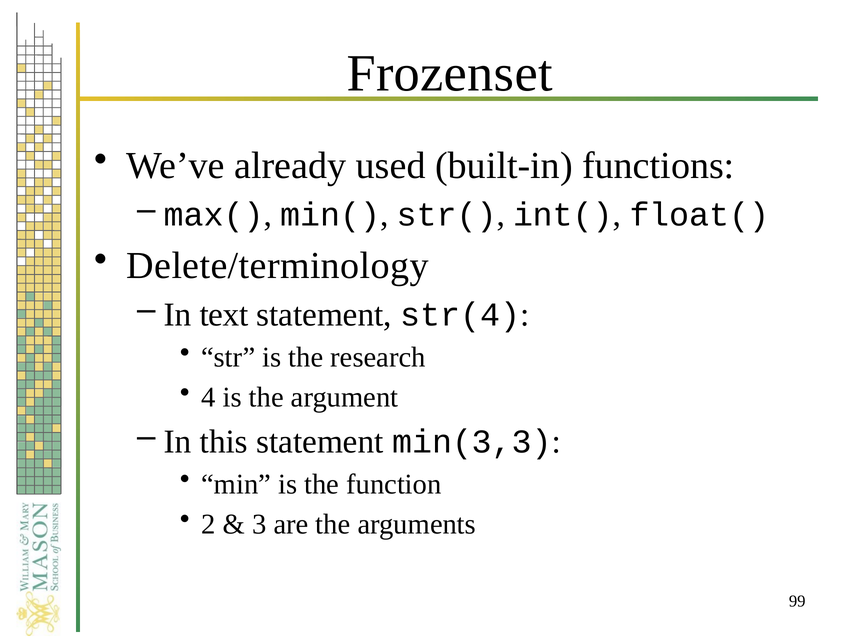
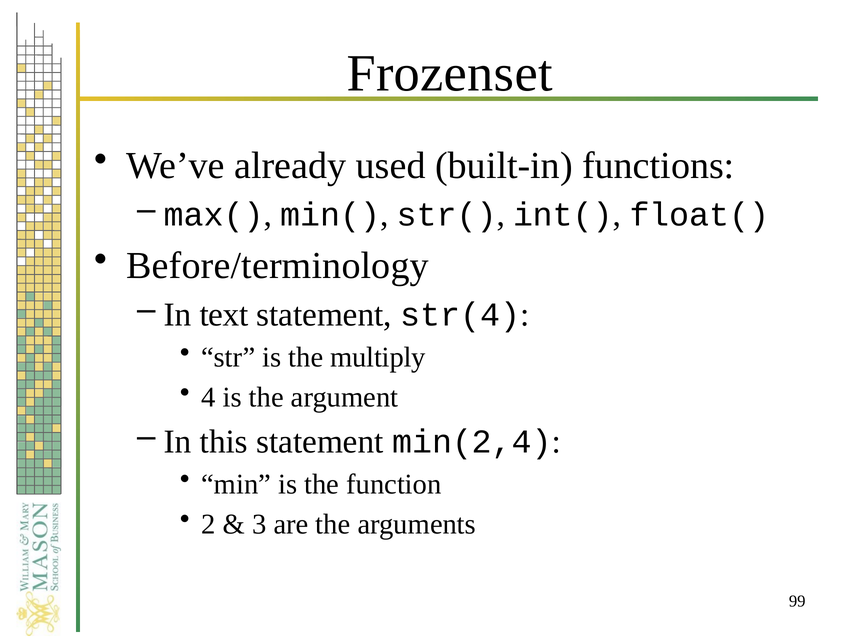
Delete/terminology: Delete/terminology -> Before/terminology (278, 266)
research: research -> multiply (378, 357)
min(3,3: min(3,3 -> min(2,4 (472, 441)
